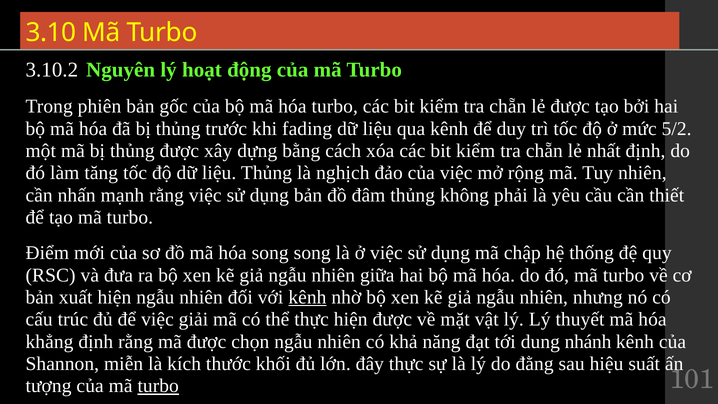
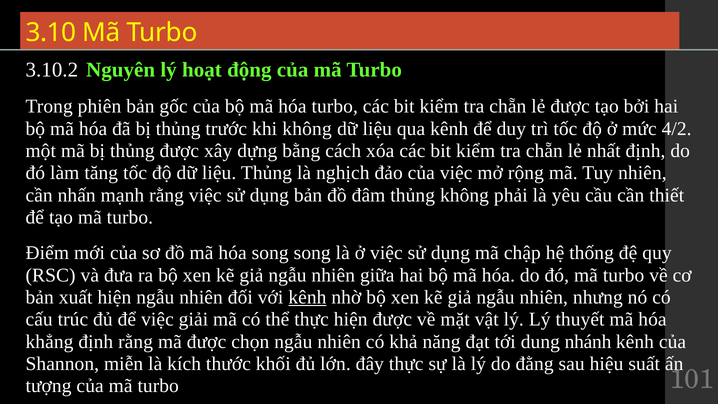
khi fading: fading -> không (307, 129)
5/2: 5/2 -> 4/2 (677, 129)
turbo underline: present -> none (158, 386)
